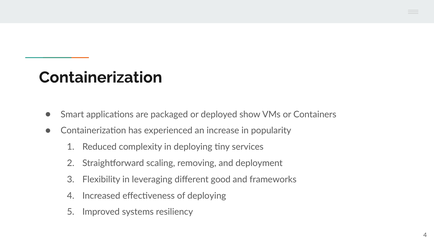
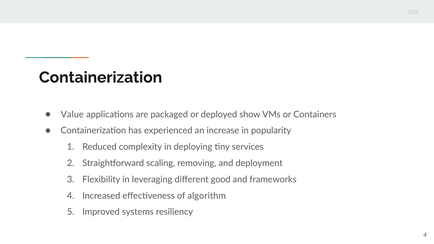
Smart: Smart -> Value (72, 114)
of deploying: deploying -> algorithm (207, 196)
